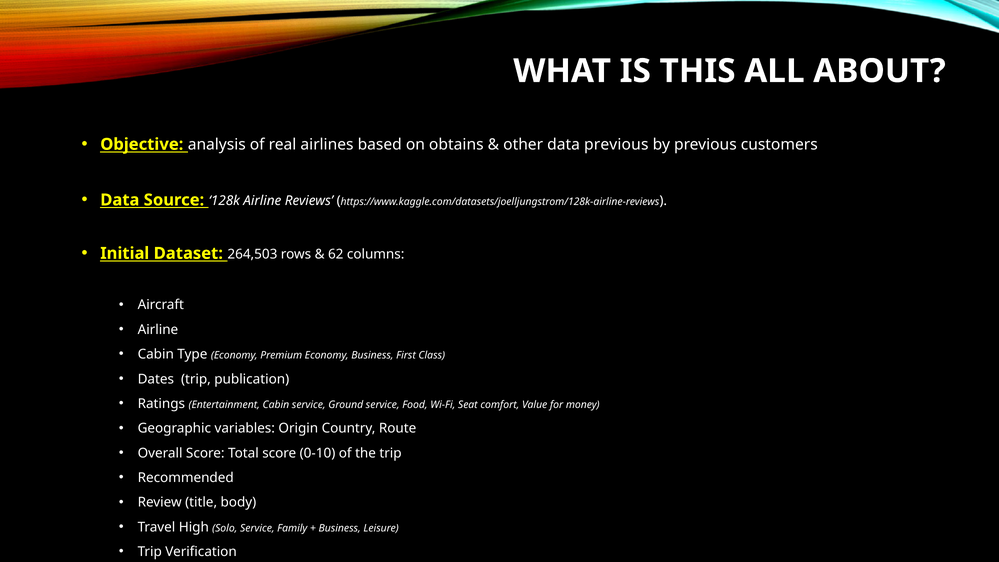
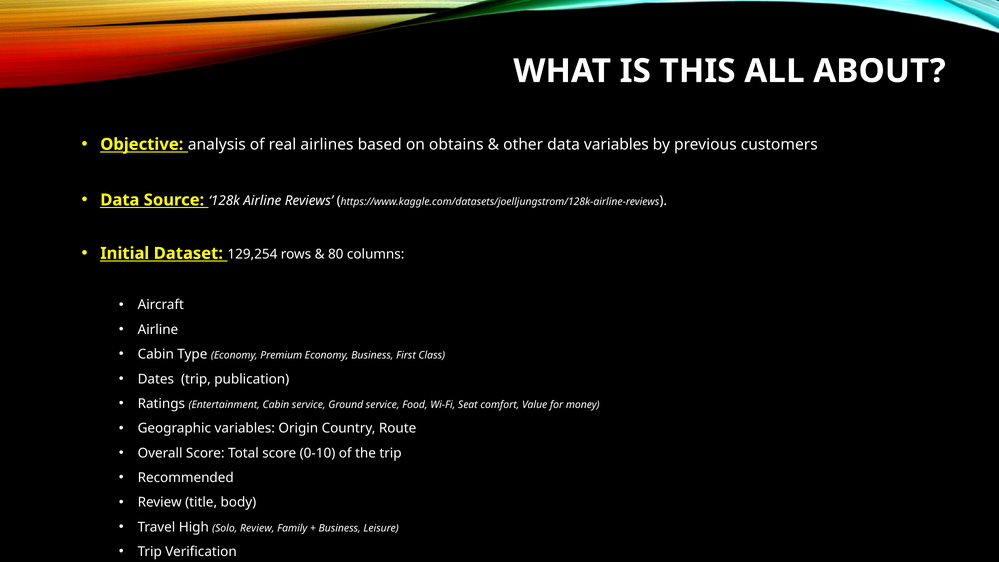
data previous: previous -> variables (616, 145)
264,503: 264,503 -> 129,254 (252, 254)
62: 62 -> 80 (336, 254)
Solo Service: Service -> Review (257, 528)
